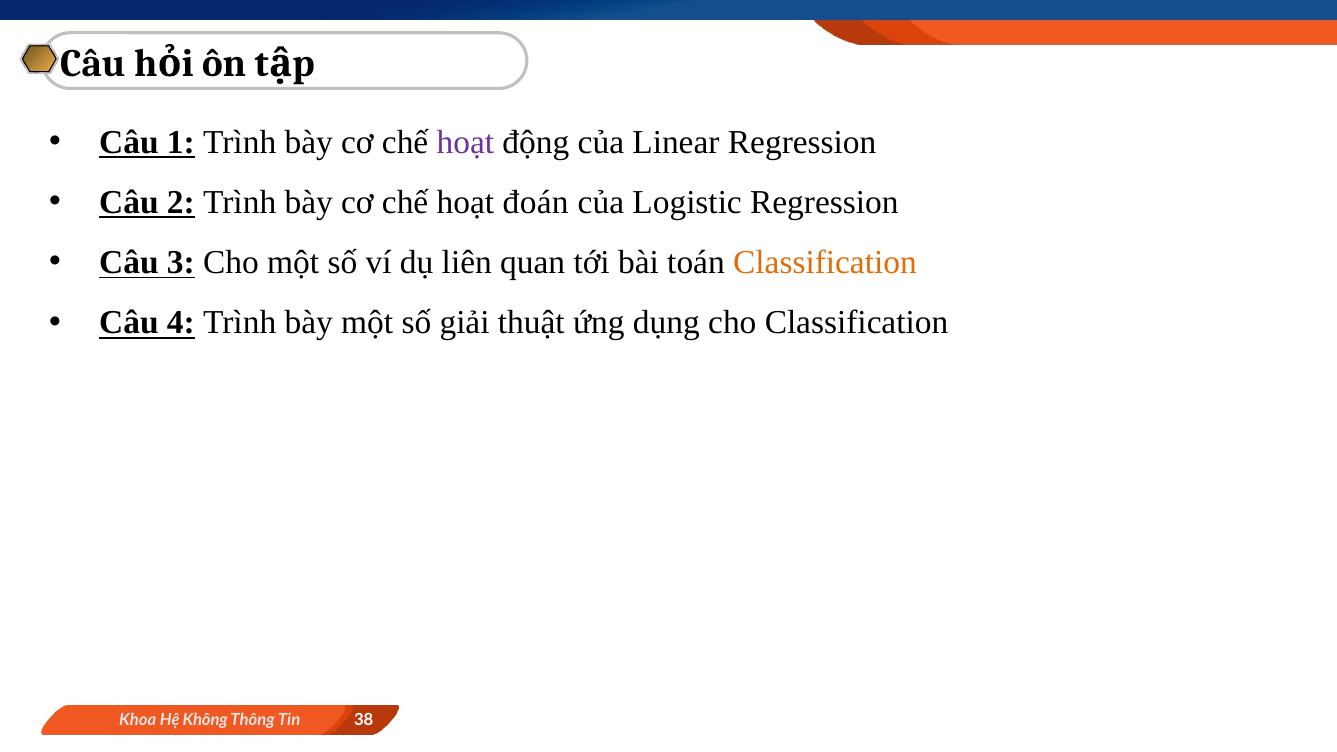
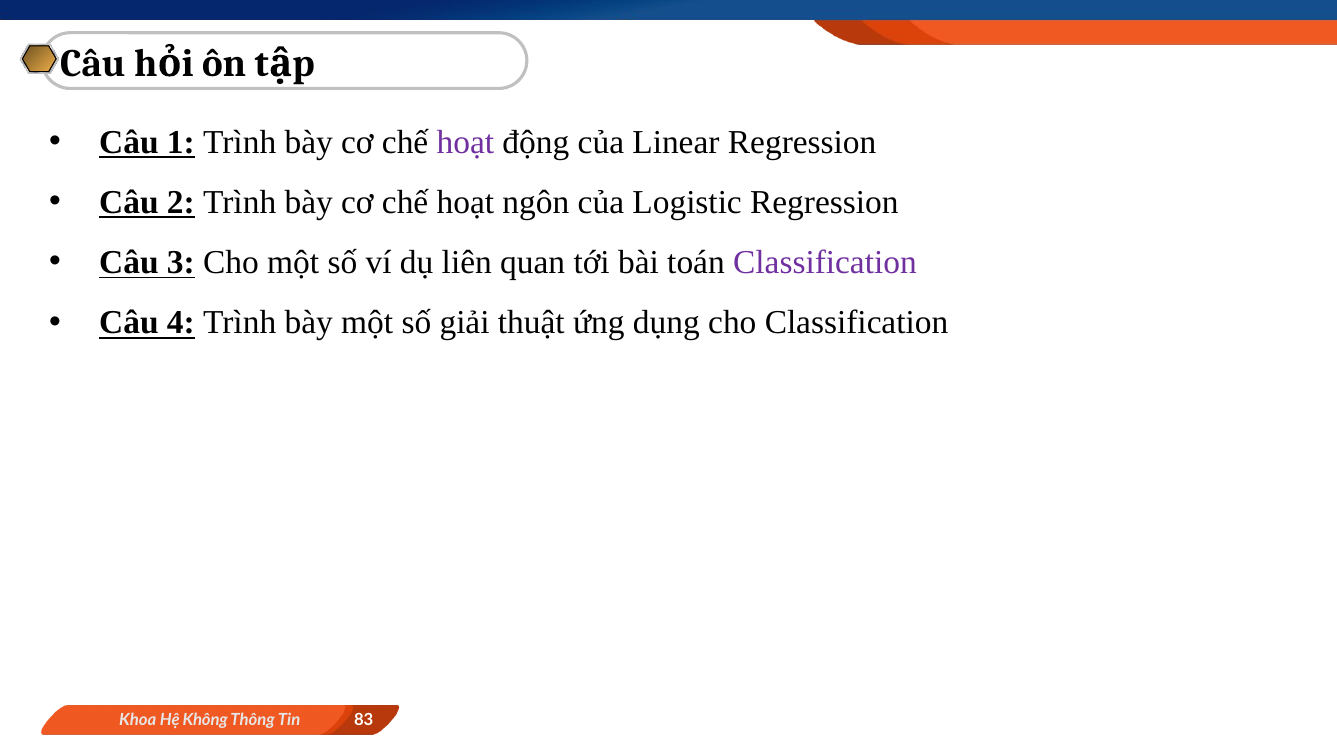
đoán: đoán -> ngôn (536, 203)
Classification colour: orange -> purple (825, 263)
38: 38 -> 83 (364, 720)
